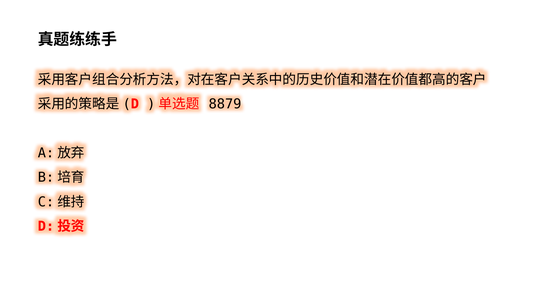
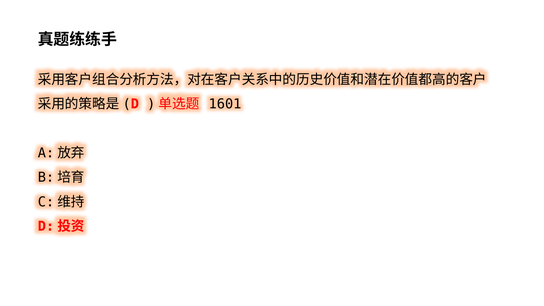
8879: 8879 -> 1601 (225, 104)
